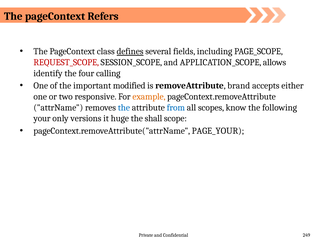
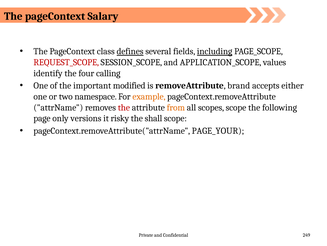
Refers: Refers -> Salary (103, 16)
including underline: none -> present (215, 51)
allows: allows -> values (275, 62)
responsive: responsive -> namespace (96, 96)
the colour: blue -> red (124, 107)
from colour: blue -> orange (176, 107)
scopes know: know -> scope (236, 107)
your: your -> page (42, 118)
huge: huge -> risky (120, 118)
